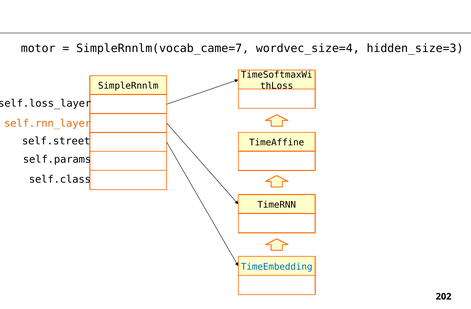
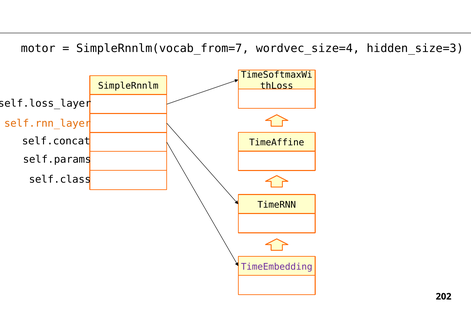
SimpleRnnlm(vocab_came=7: SimpleRnnlm(vocab_came=7 -> SimpleRnnlm(vocab_from=7 (163, 48)
self.street: self.street -> self.concat (56, 141)
TimeEmbedding colour: blue -> purple (277, 267)
